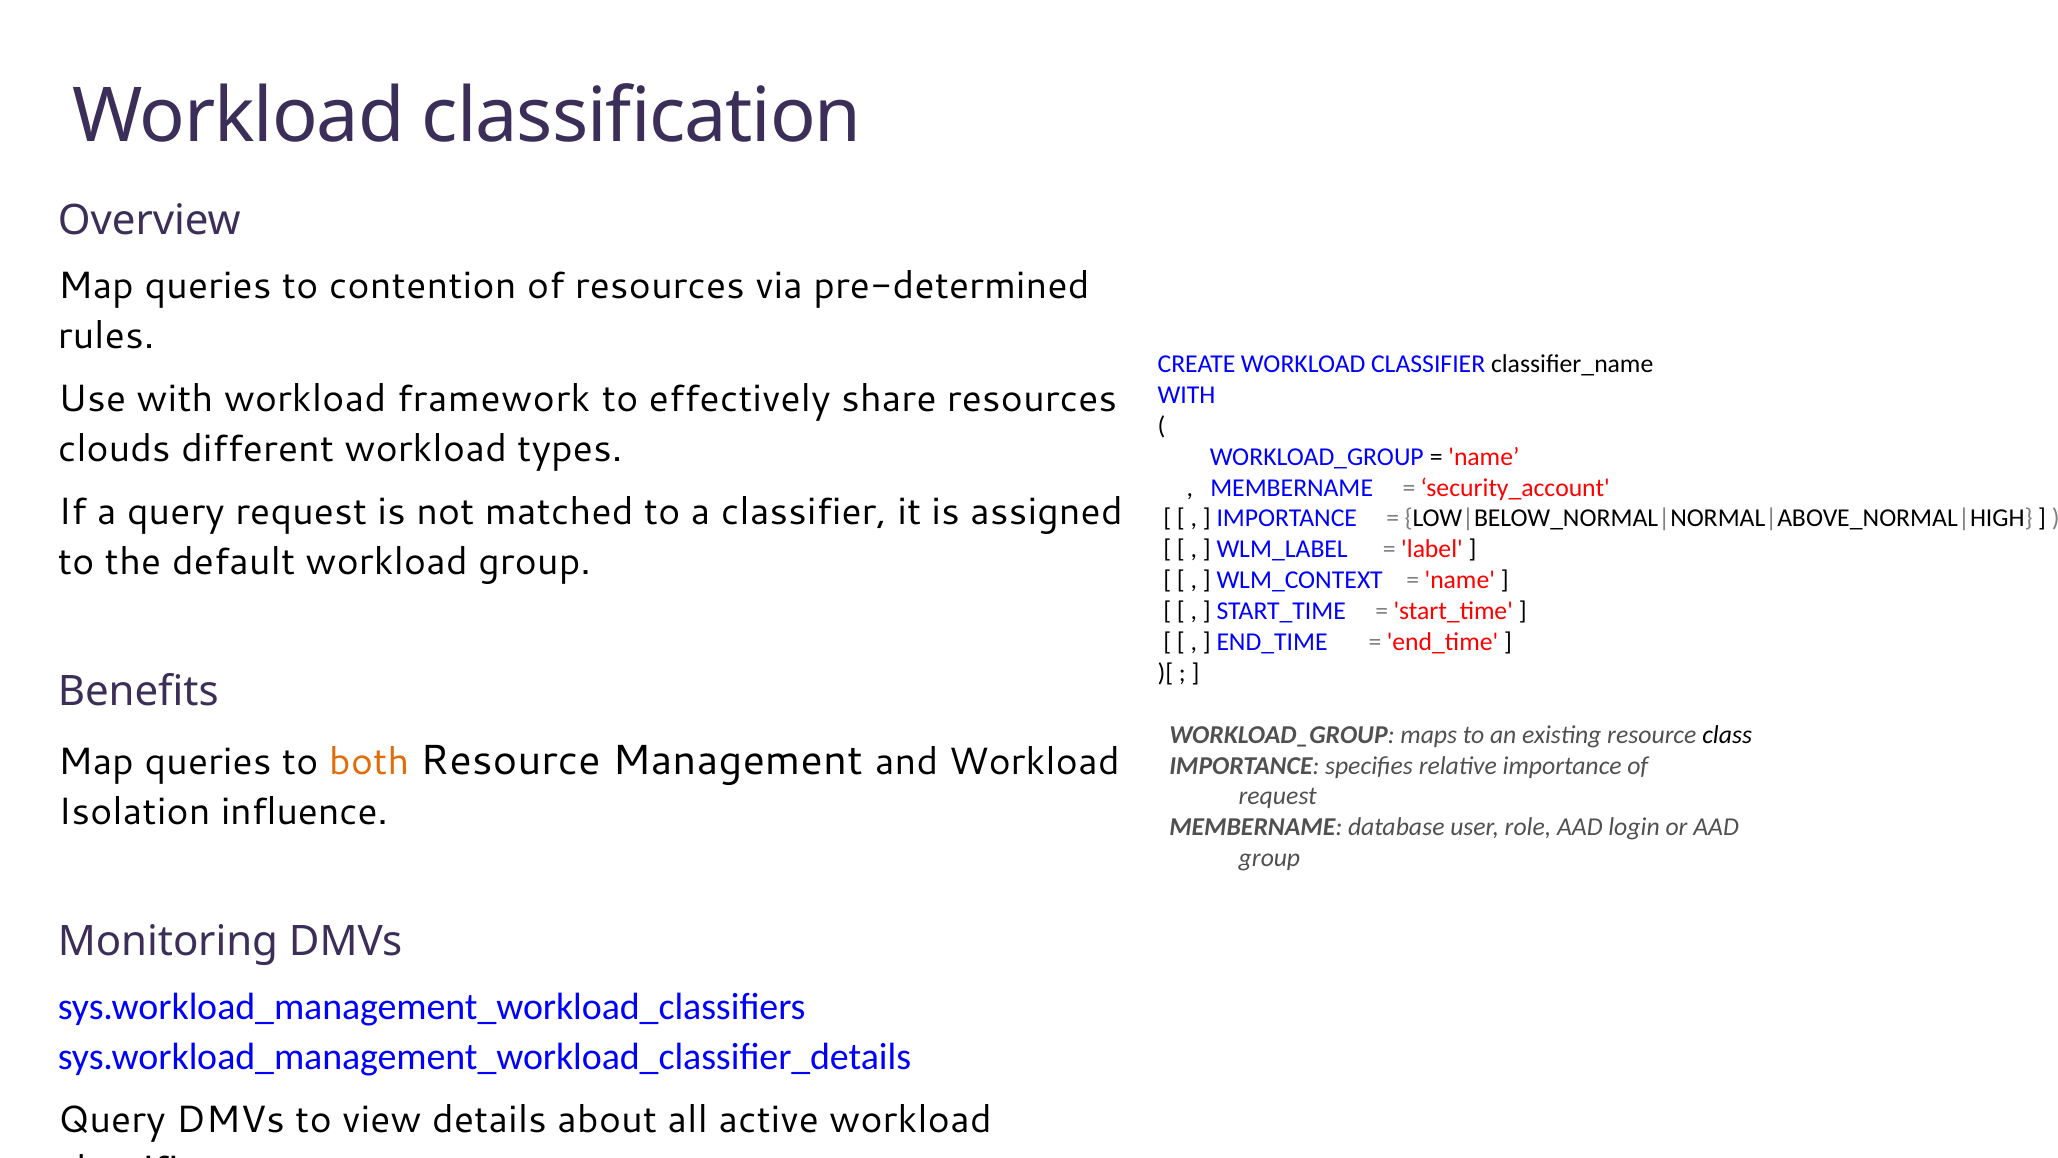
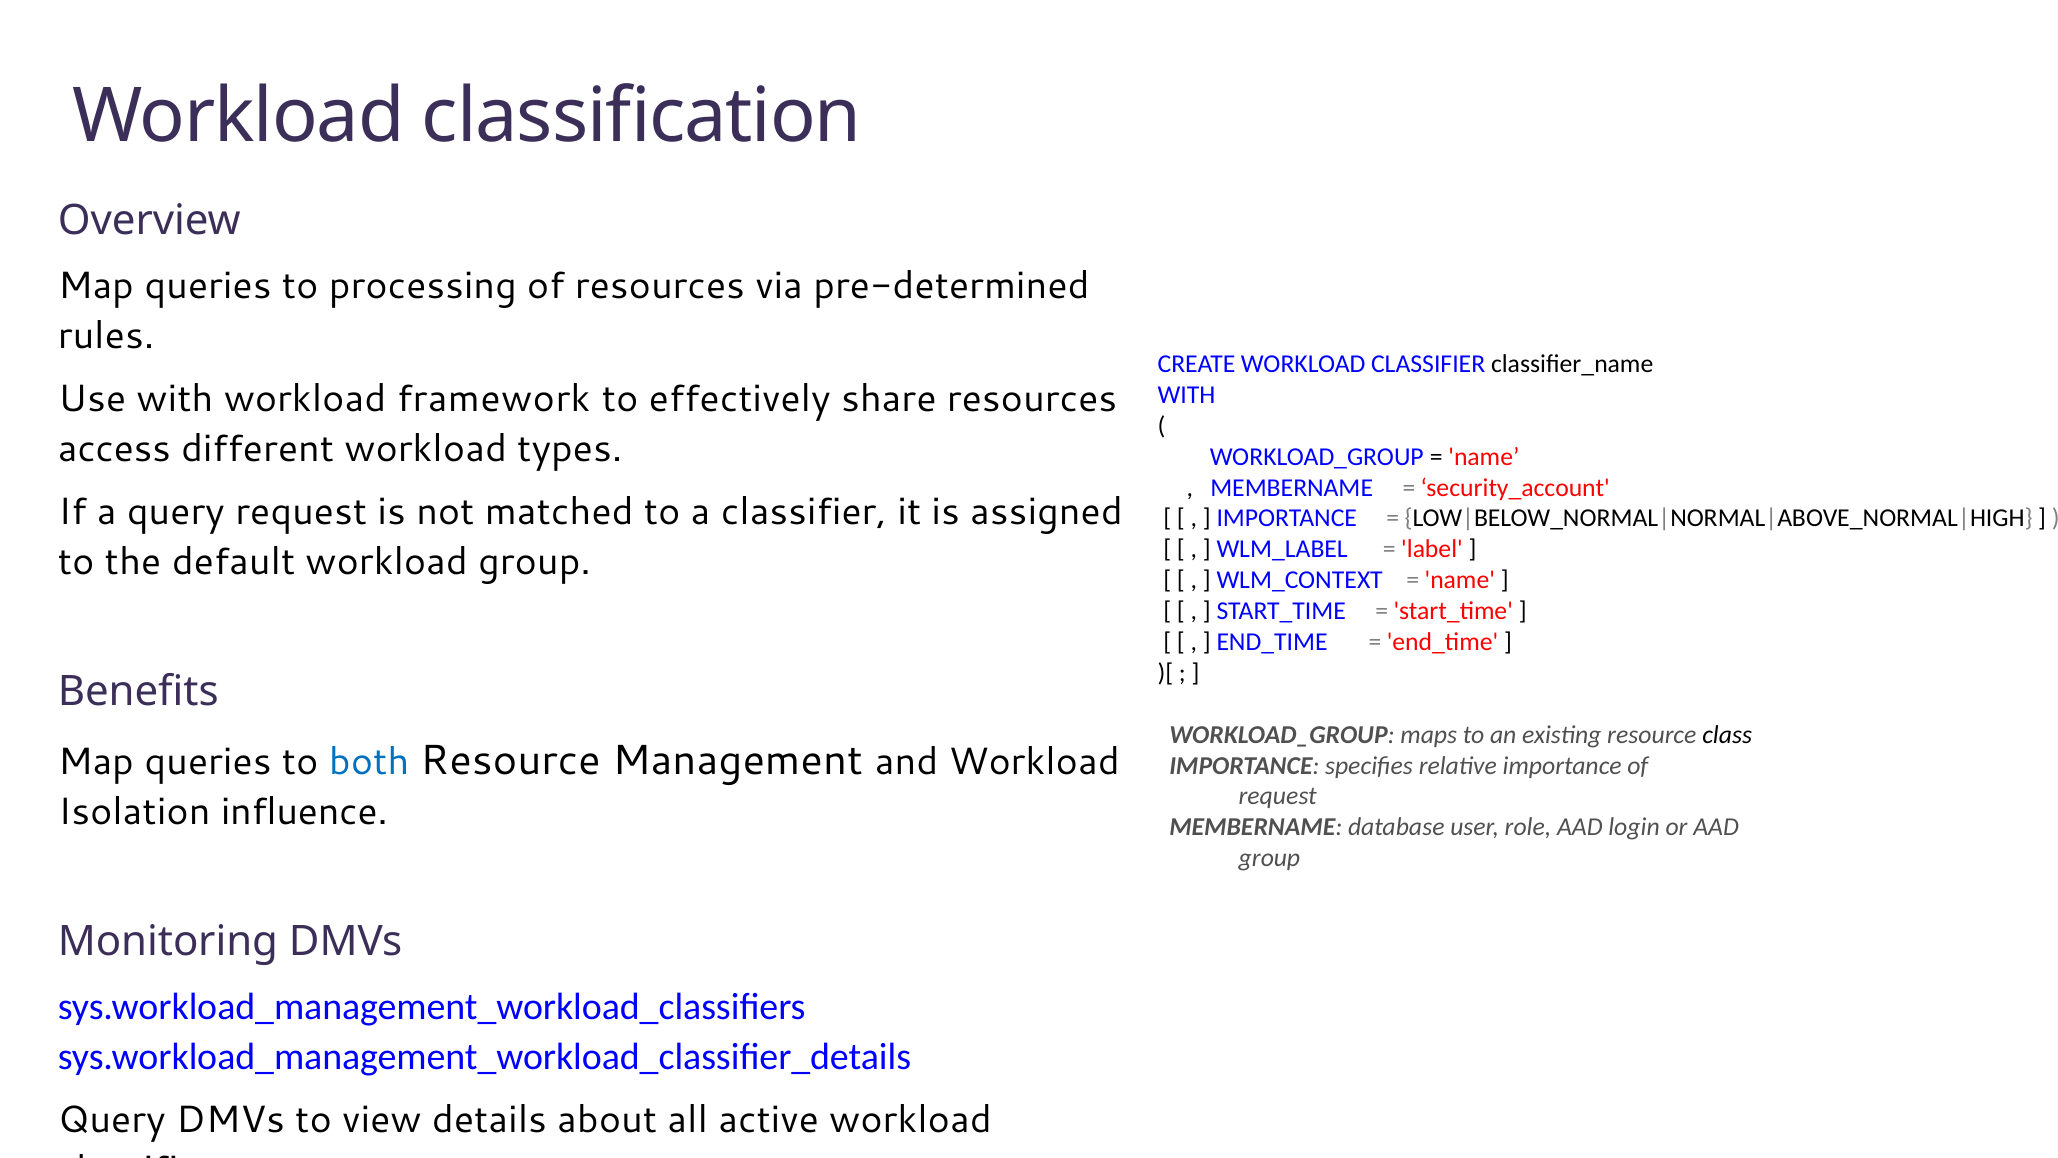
contention: contention -> processing (423, 286)
clouds: clouds -> access (114, 449)
both colour: orange -> blue (369, 761)
